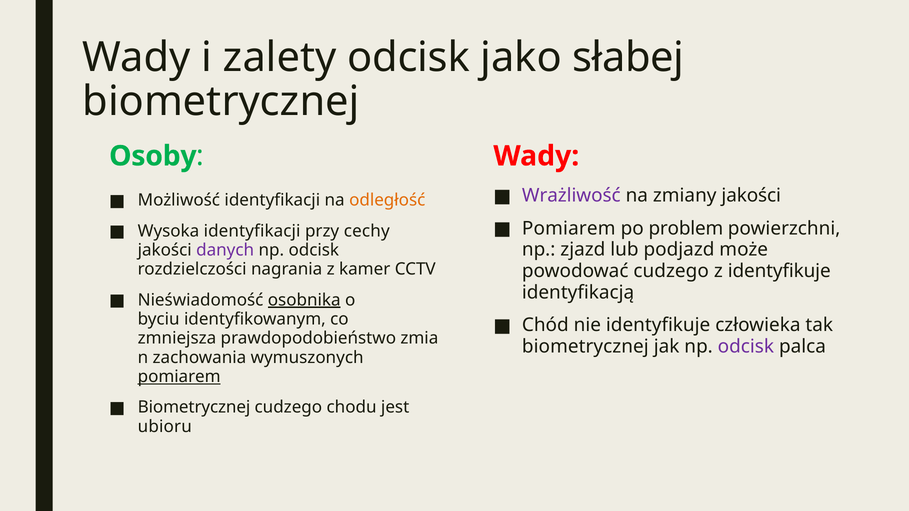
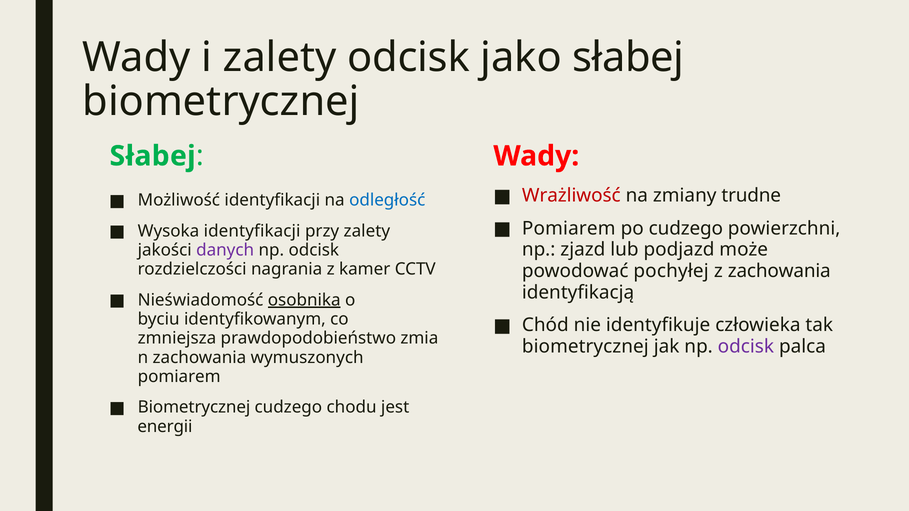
Osoby: Osoby -> Słabej (153, 156)
Wrażliwość colour: purple -> red (571, 196)
zmiany jakości: jakości -> trudne (751, 196)
odległość colour: orange -> blue (387, 200)
po problem: problem -> cudzego (686, 228)
przy cechy: cechy -> zalety (367, 231)
powodować cudzego: cudzego -> pochyłej (671, 271)
z identyfikuje: identyfikuje -> zachowania (779, 271)
pomiarem underline: present -> none (179, 377)
ubioru: ubioru -> energii (165, 427)
